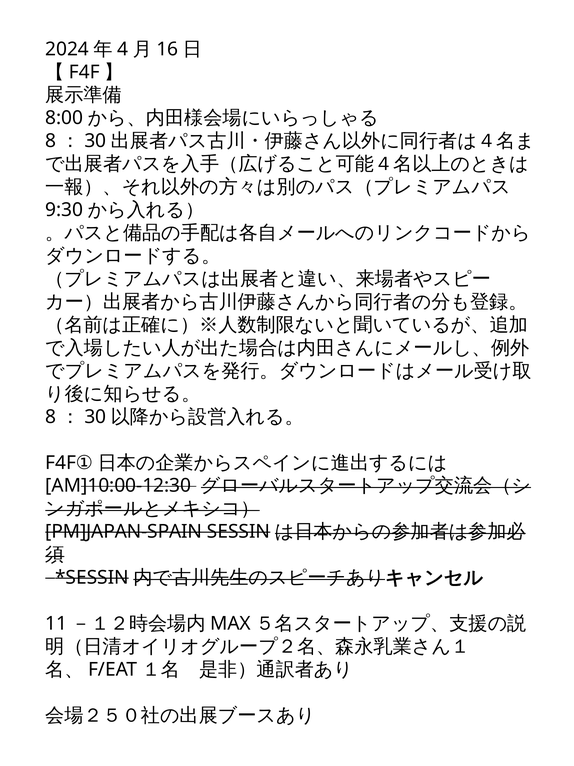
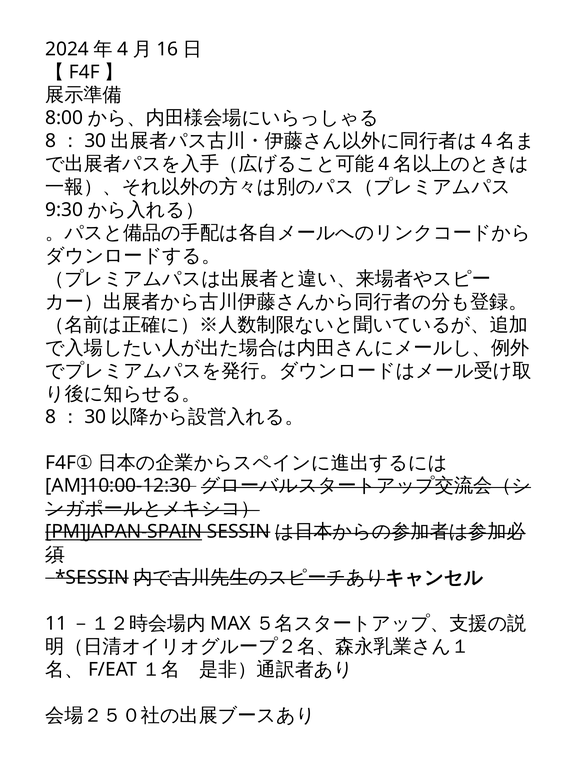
PM]JAPAN-SPAIN underline: none -> present (124, 531)
